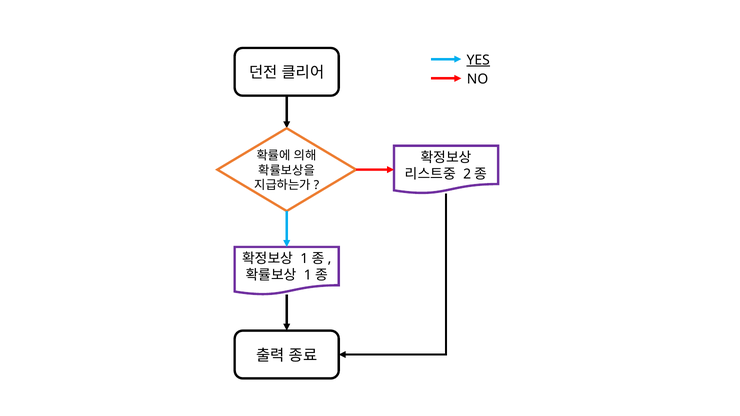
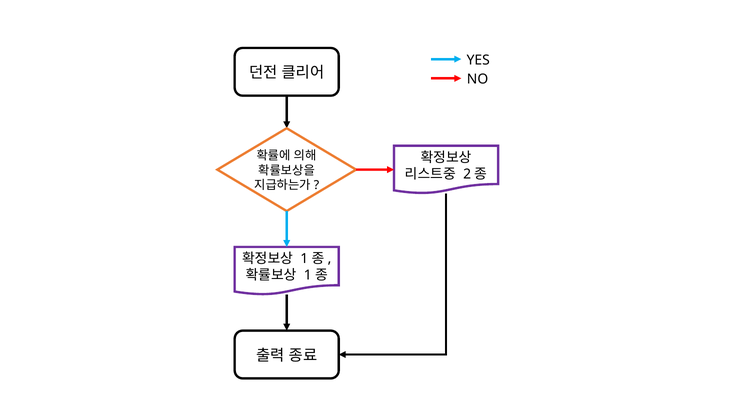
YES underline: present -> none (478, 60)
